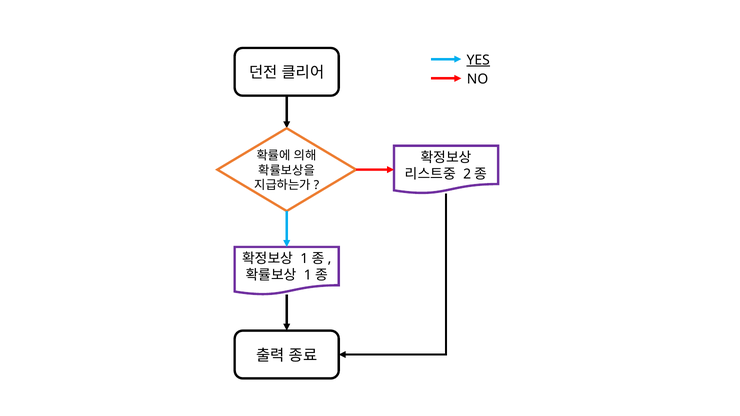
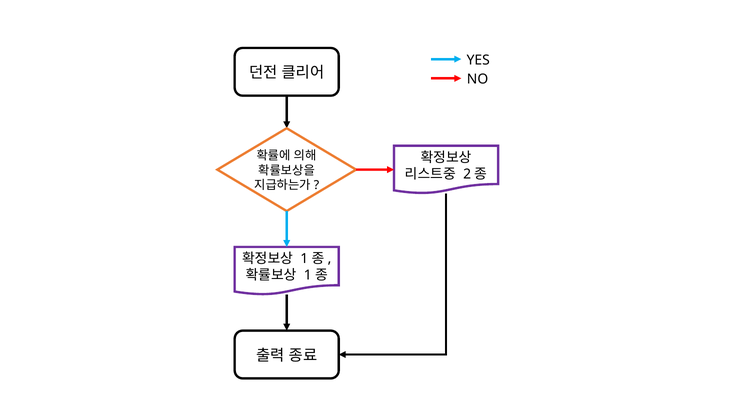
YES underline: present -> none (478, 60)
